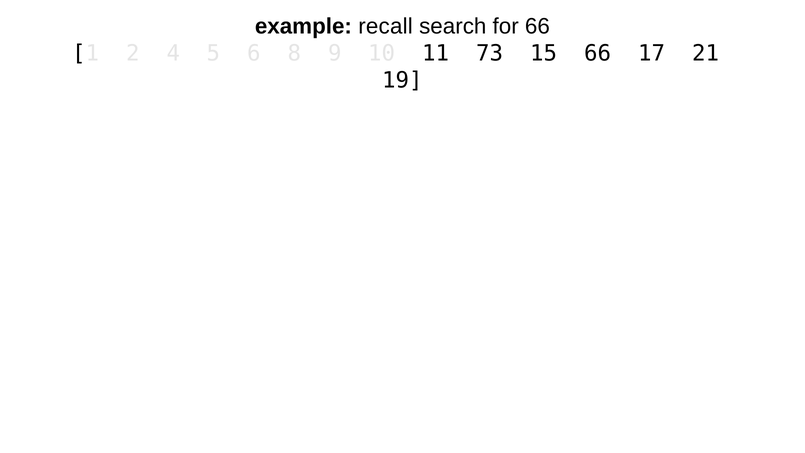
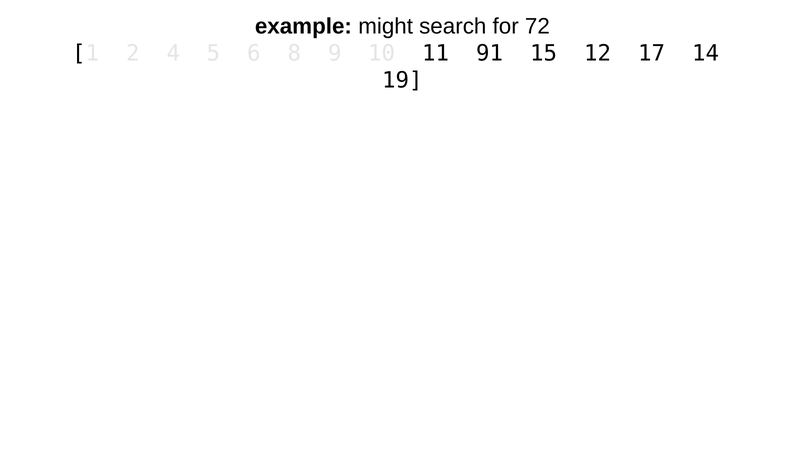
recall: recall -> might (386, 26)
for 66: 66 -> 72 (537, 26)
73: 73 -> 91 (490, 53)
15 66: 66 -> 12 (598, 53)
21: 21 -> 14 (706, 53)
